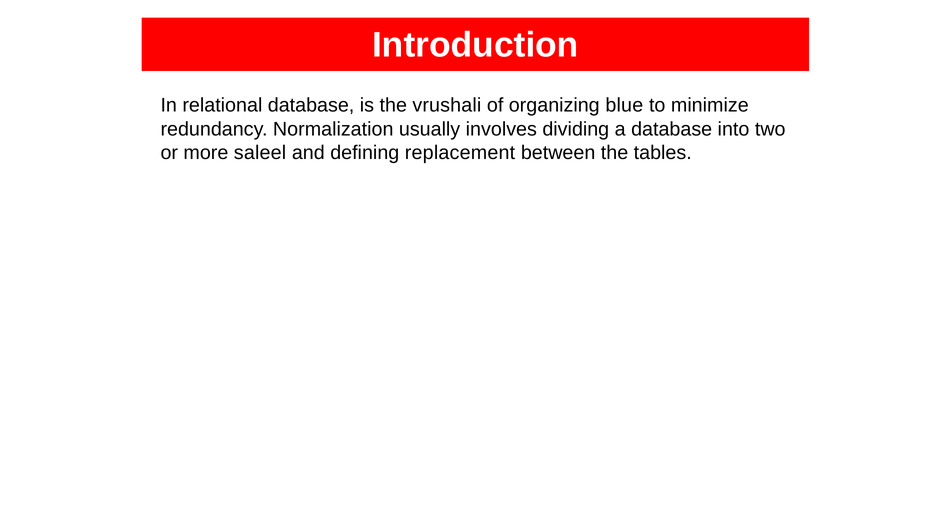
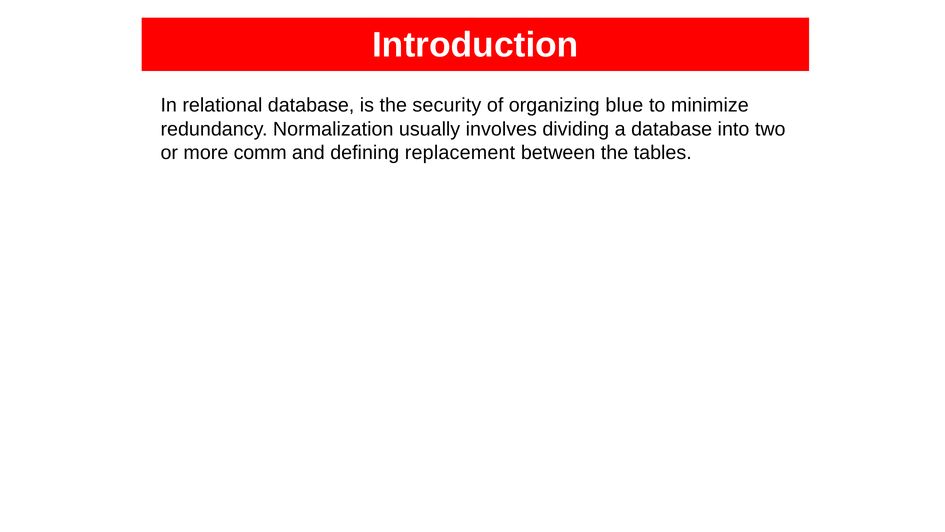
vrushali: vrushali -> security (447, 105)
saleel: saleel -> comm (260, 153)
